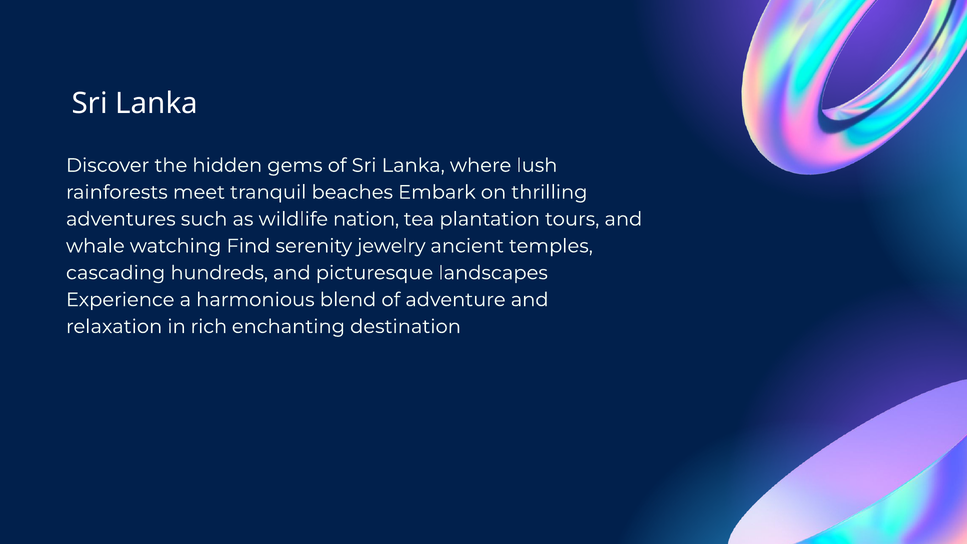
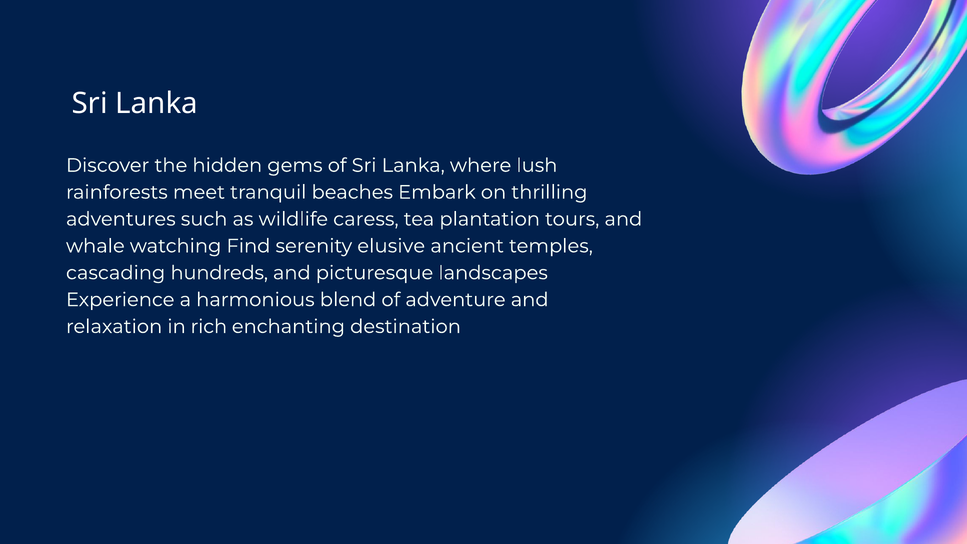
nation: nation -> caress (366, 219)
jewelry: jewelry -> elusive (391, 246)
